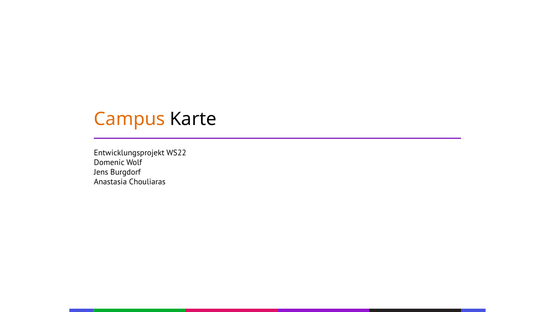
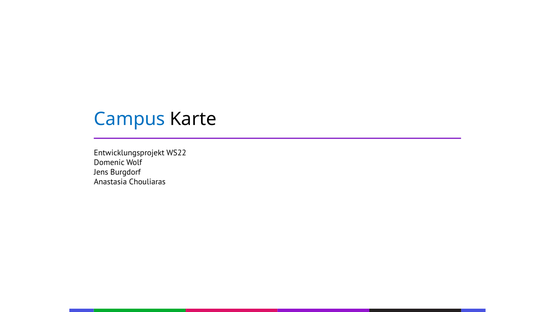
Campus colour: orange -> blue (129, 119)
